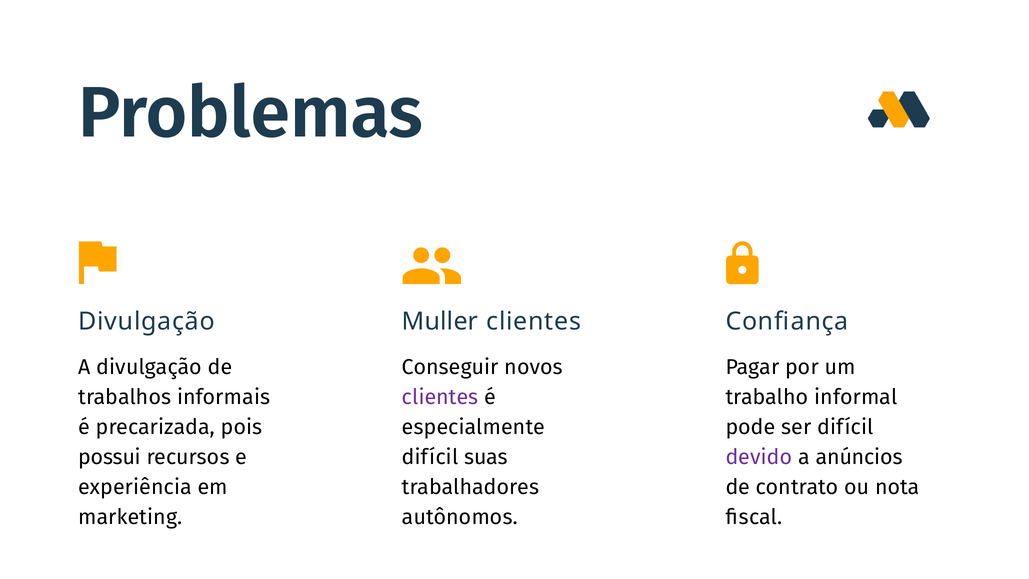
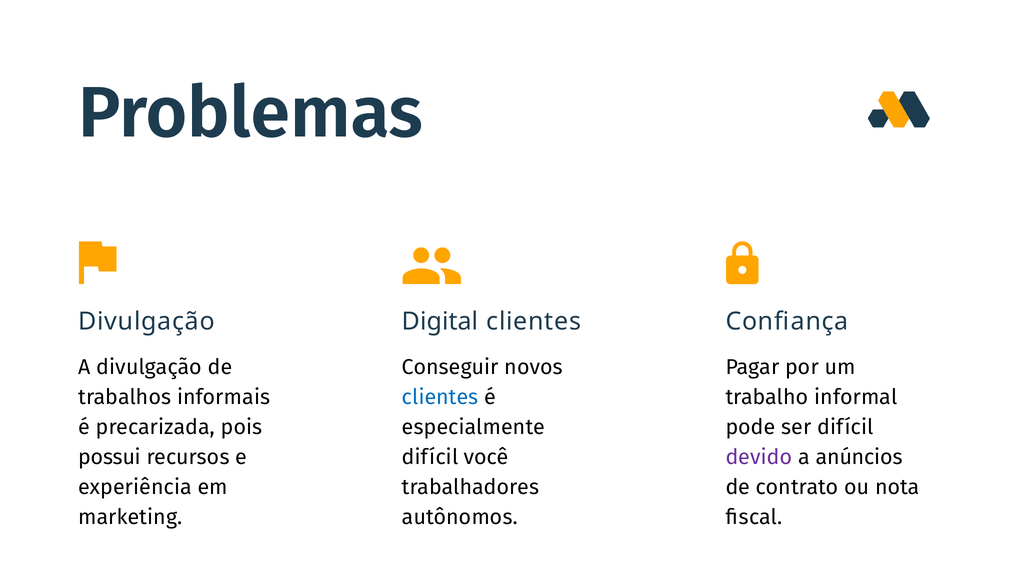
Muller: Muller -> Digital (440, 321)
clientes colour: purple -> blue (440, 397)
suas: suas -> você (486, 457)
